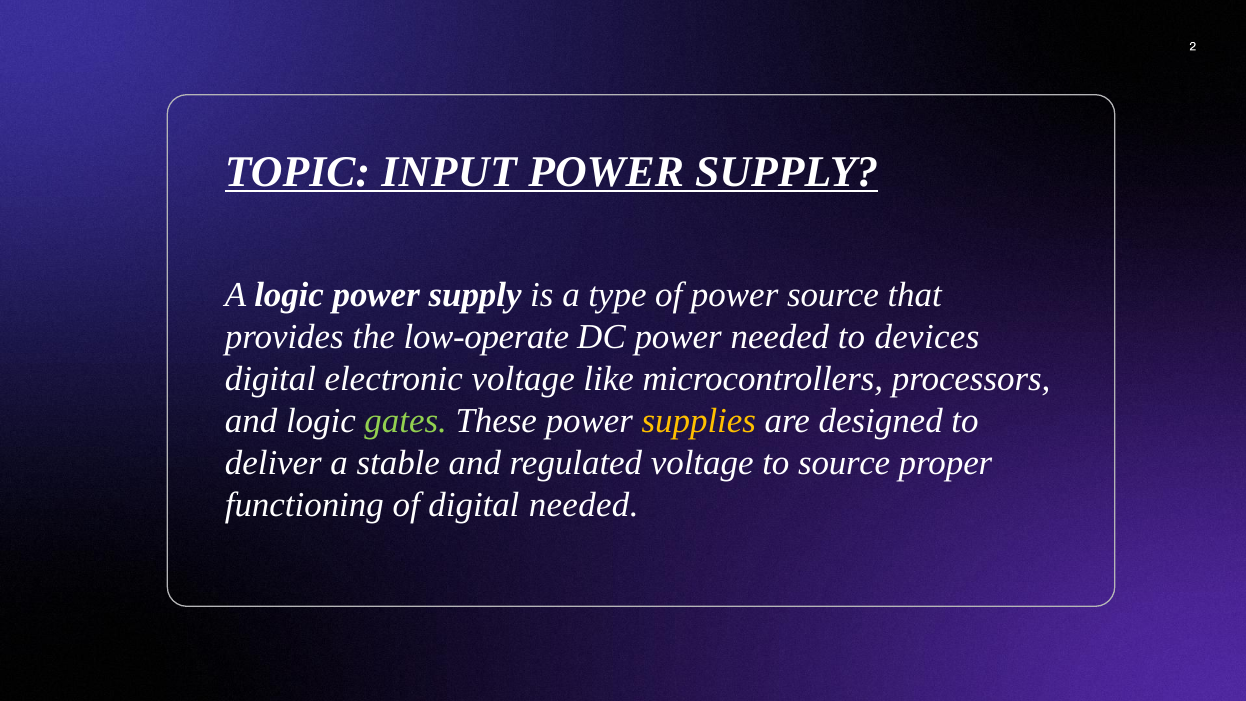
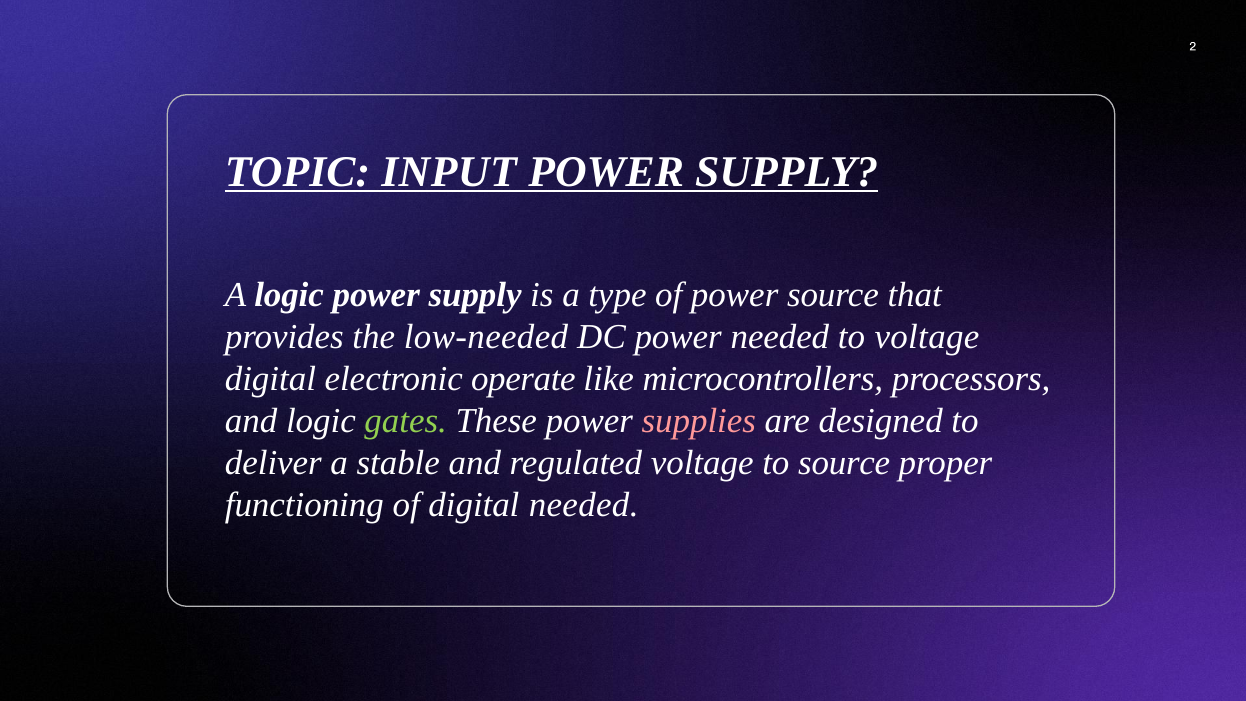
low-operate: low-operate -> low-needed (486, 337)
to devices: devices -> voltage (927, 337)
electronic voltage: voltage -> operate (523, 379)
supplies colour: yellow -> pink (699, 421)
